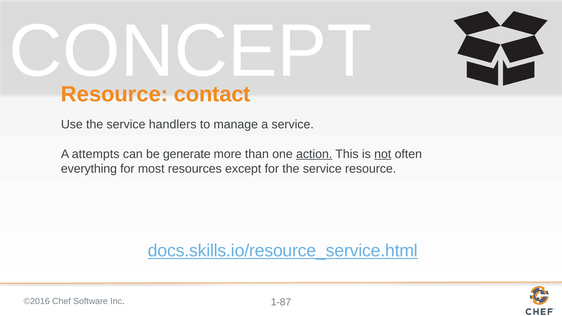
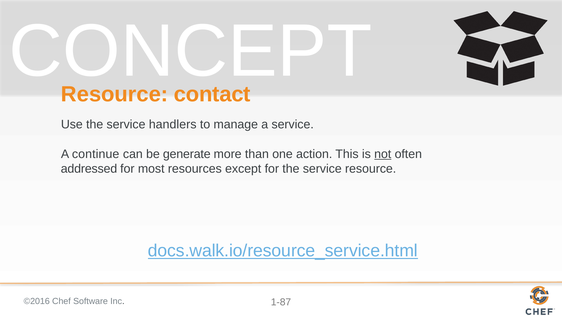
attempts: attempts -> continue (96, 154)
action underline: present -> none (314, 154)
everything: everything -> addressed (89, 169)
docs.skills.io/resource_service.html: docs.skills.io/resource_service.html -> docs.walk.io/resource_service.html (283, 251)
